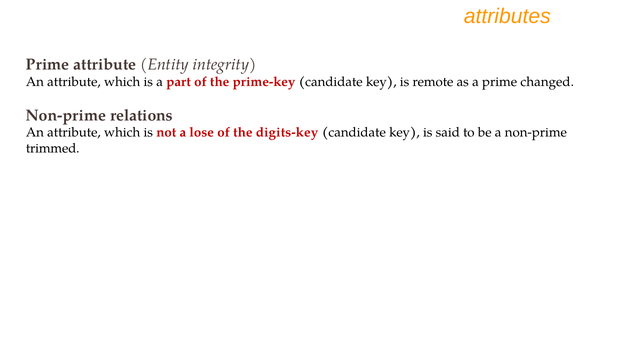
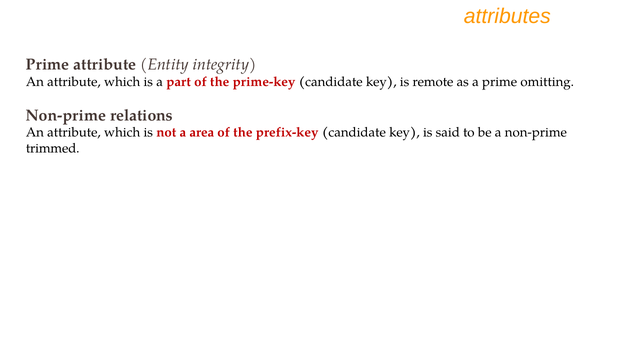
changed: changed -> omitting (547, 82)
lose: lose -> area (202, 133)
digits-key: digits-key -> prefix-key (287, 133)
